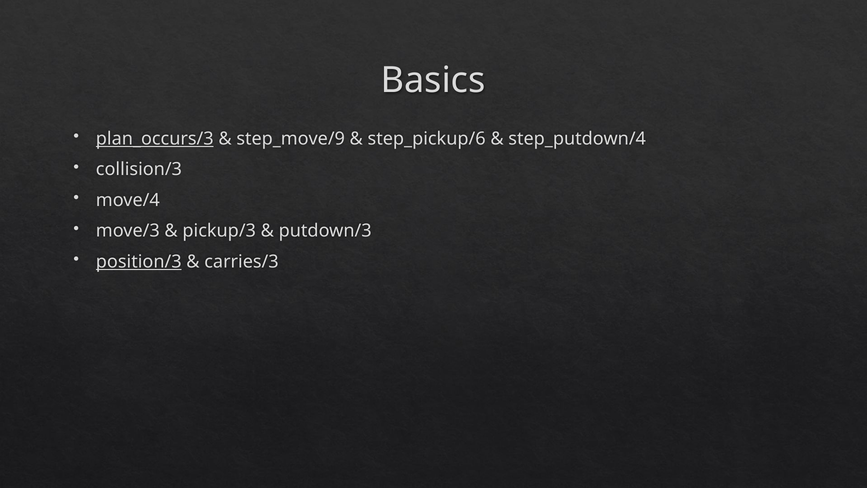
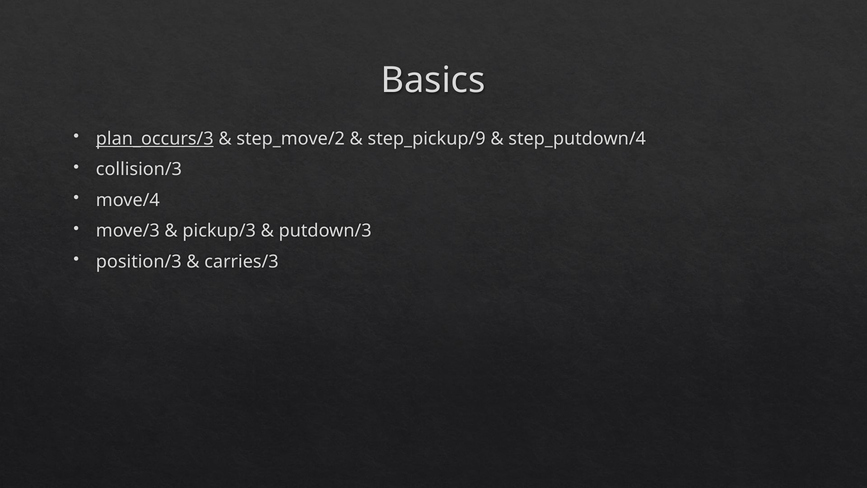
step_move/9: step_move/9 -> step_move/2 (291, 139)
step_pickup/6: step_pickup/6 -> step_pickup/9 (427, 139)
position/3 underline: present -> none (139, 261)
